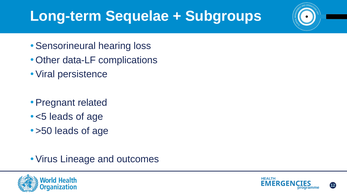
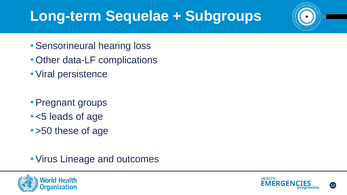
related: related -> groups (92, 103)
leads: leads -> these (67, 131)
